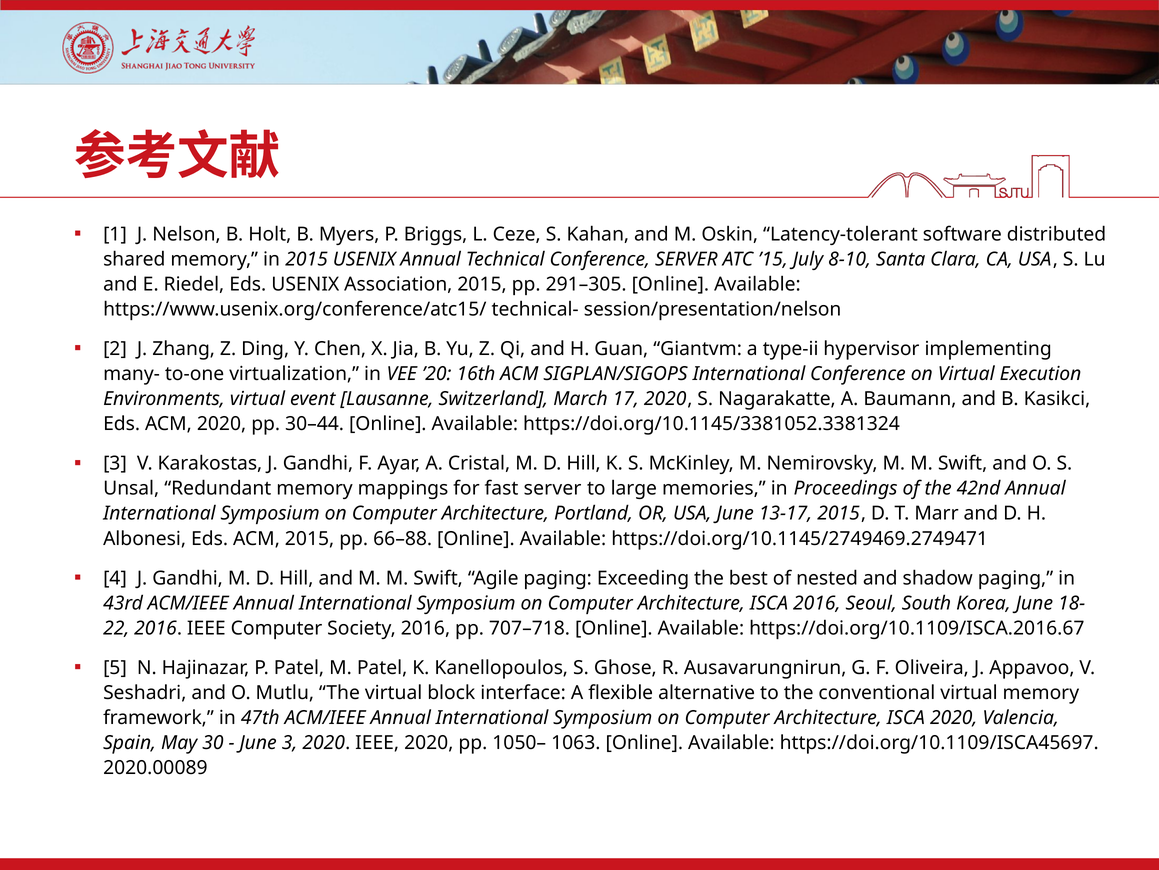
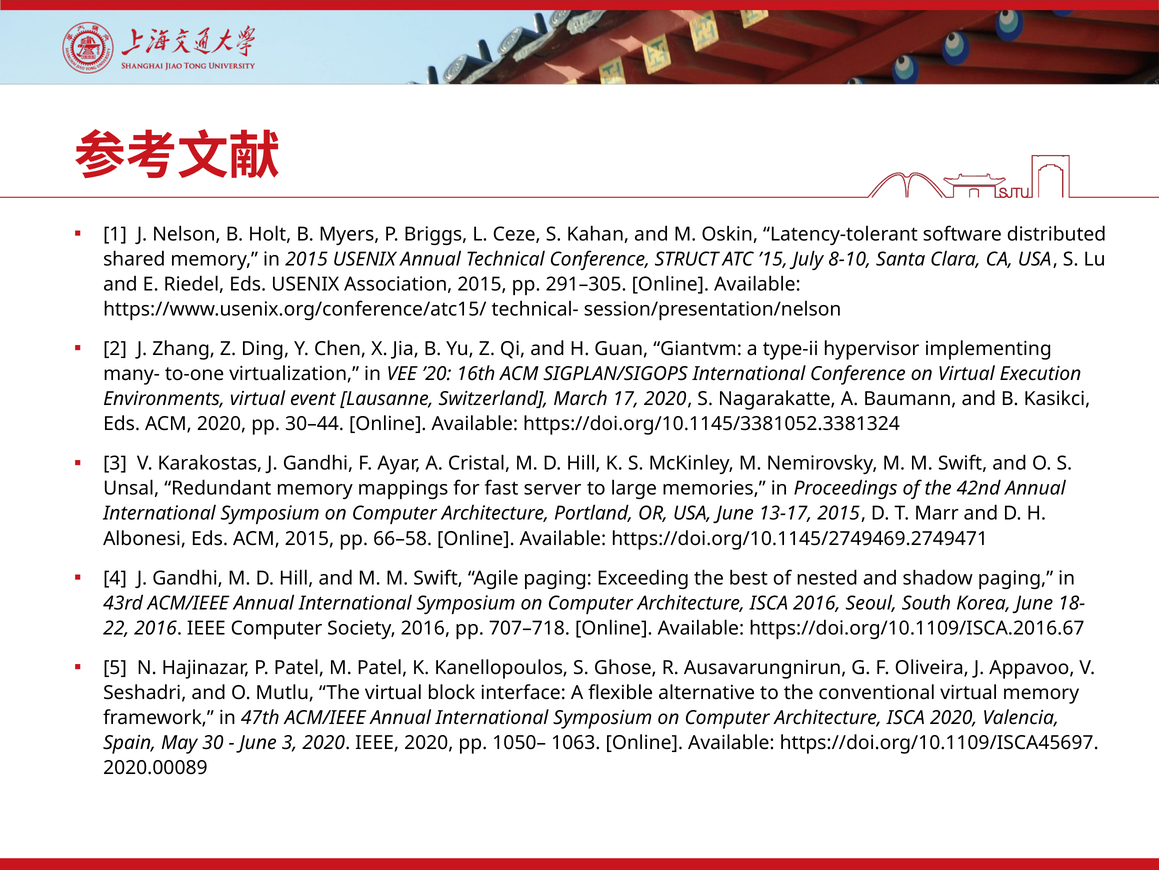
Conference SERVER: SERVER -> STRUCT (686, 259)
66–88: 66–88 -> 66–58 (403, 538)
